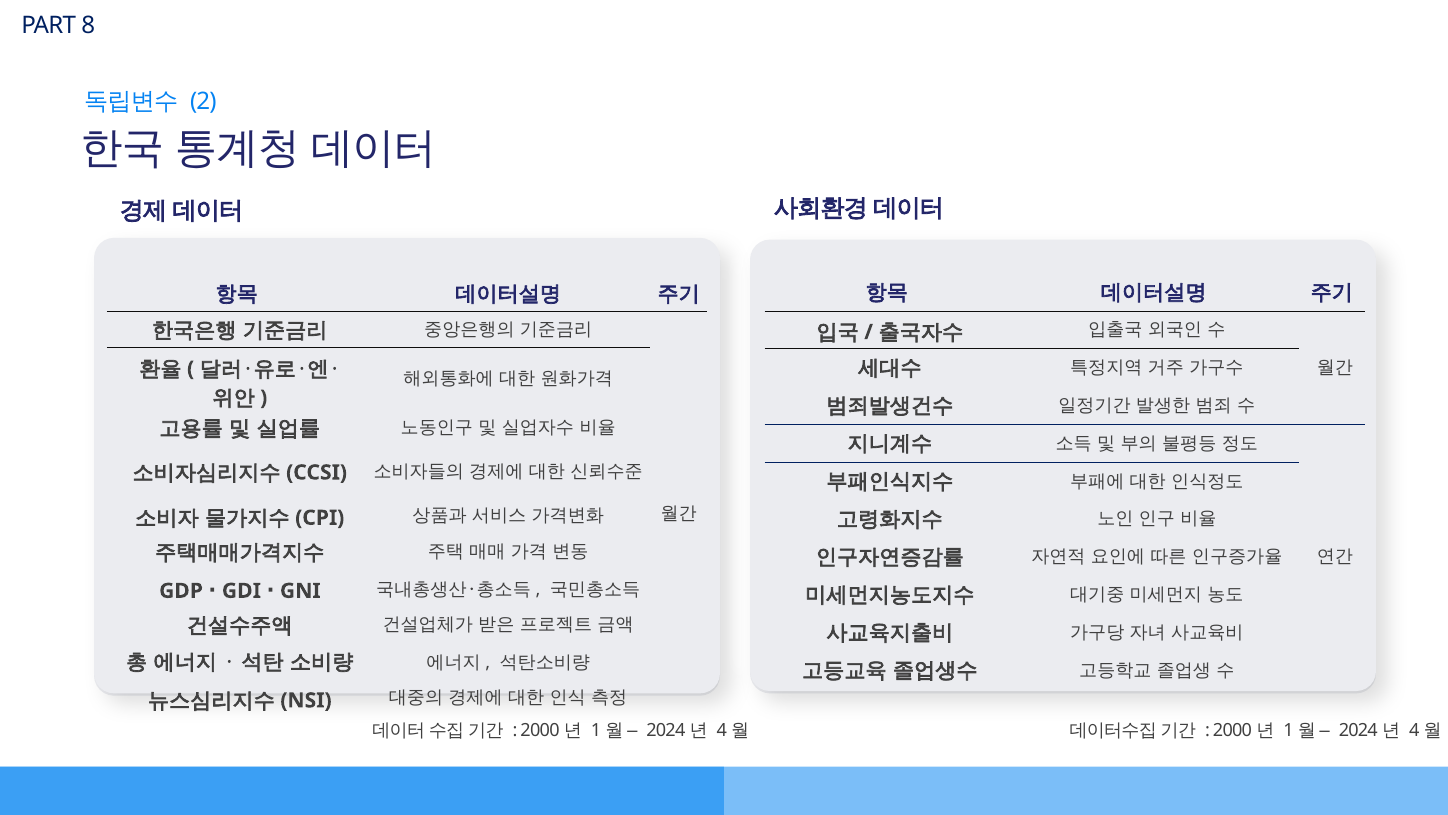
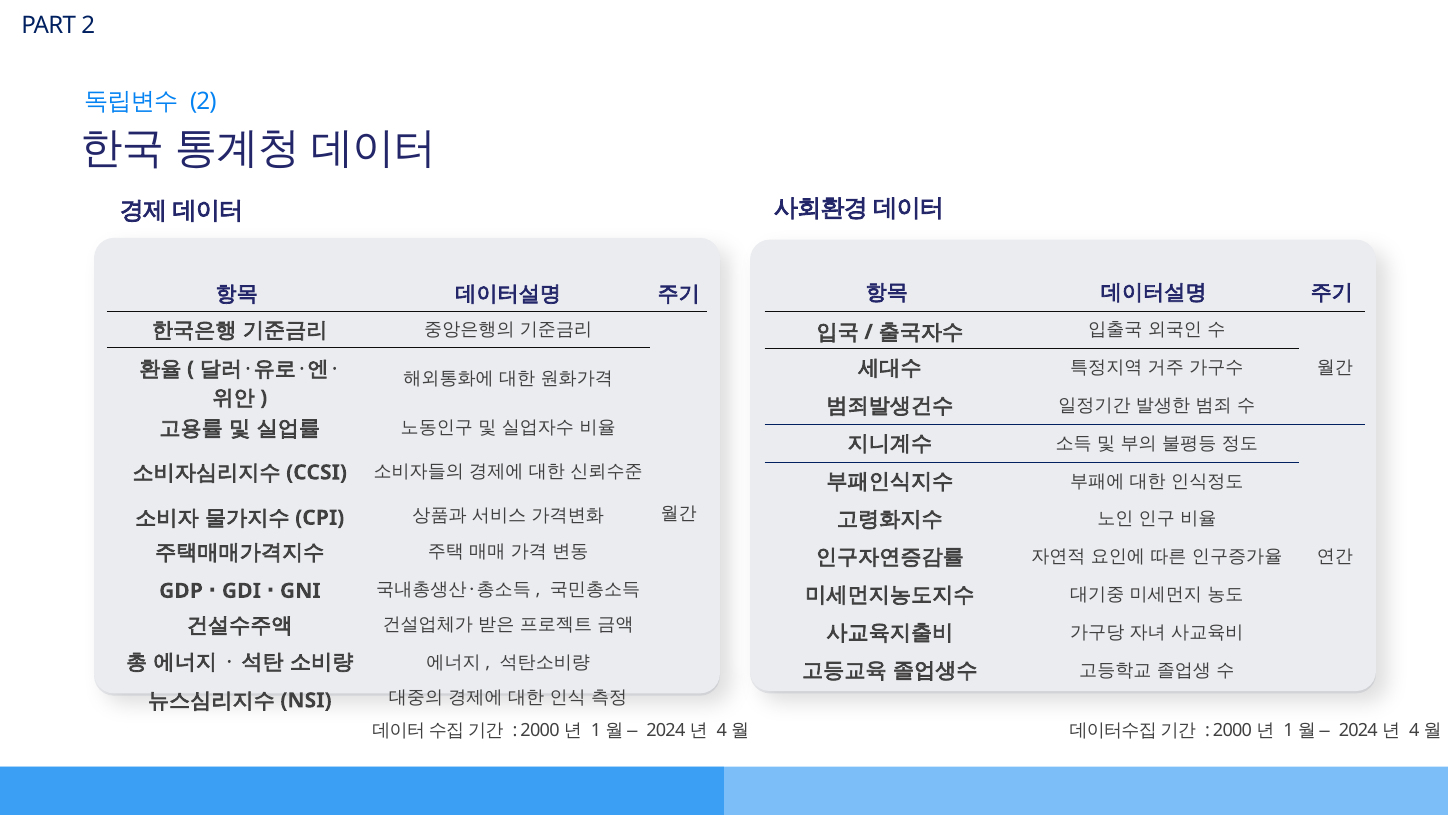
PART 8: 8 -> 2 (88, 25)
